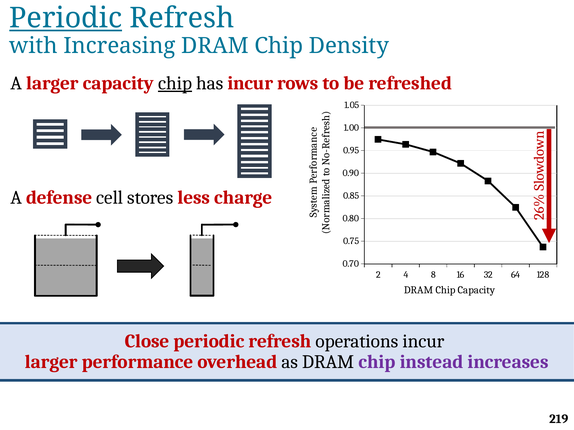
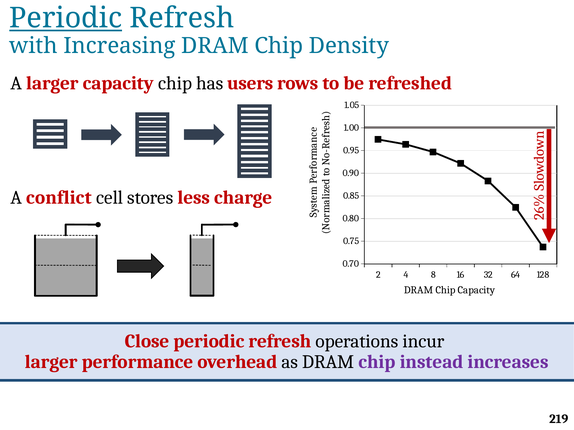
chip underline: present -> none (175, 83)
has incur: incur -> users (250, 83)
defense: defense -> conflict (59, 198)
